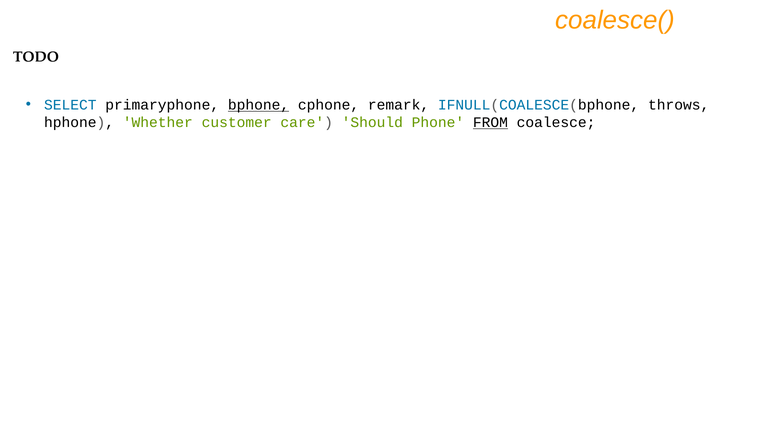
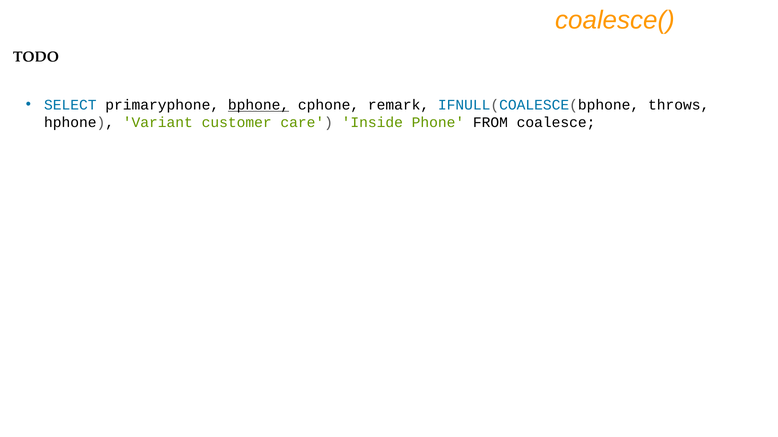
Whether: Whether -> Variant (158, 123)
Should: Should -> Inside (372, 123)
FROM underline: present -> none (490, 123)
